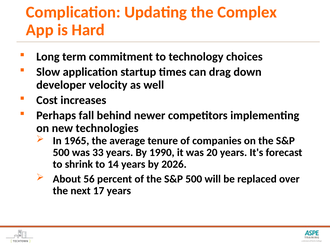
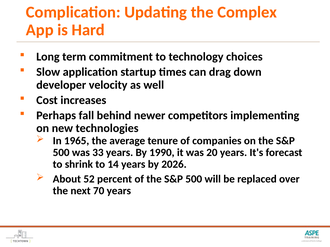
56: 56 -> 52 (89, 179)
17: 17 -> 70 (99, 191)
